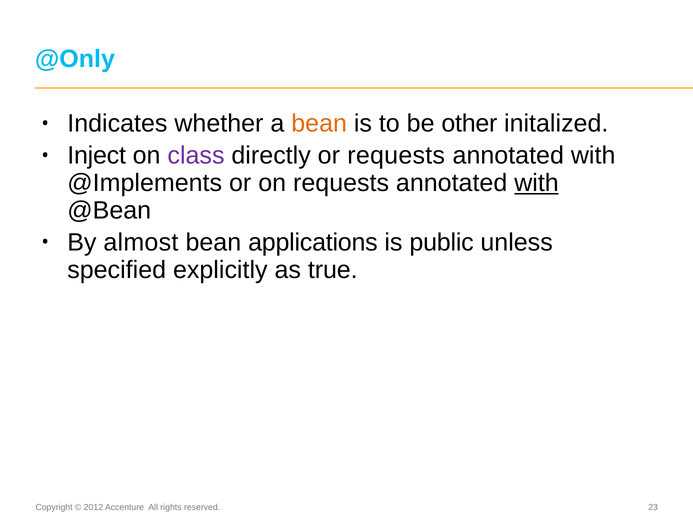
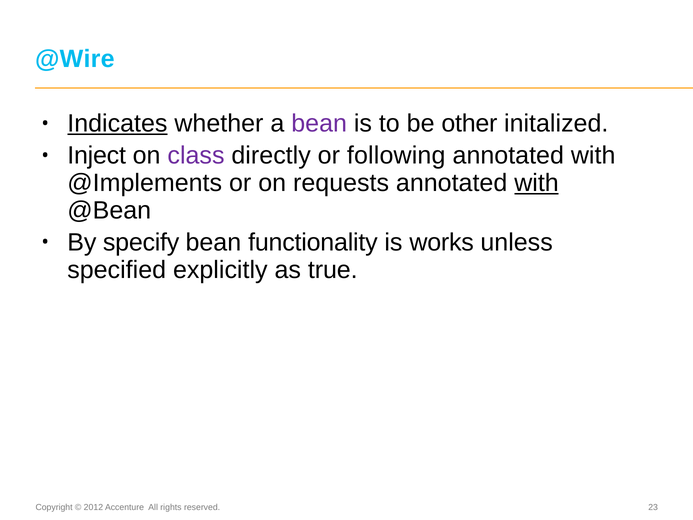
@Only: @Only -> @Wire (75, 59)
Indicates underline: none -> present (117, 123)
bean colour: orange -> purple (319, 123)
or requests: requests -> following (396, 156)
almost: almost -> specify (141, 242)
applications: applications -> functionality (313, 242)
public: public -> works (442, 242)
